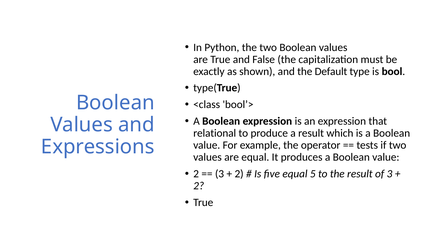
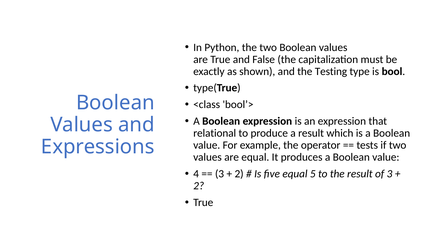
Default: Default -> Testing (331, 71)
2: 2 -> 4 (196, 174)
